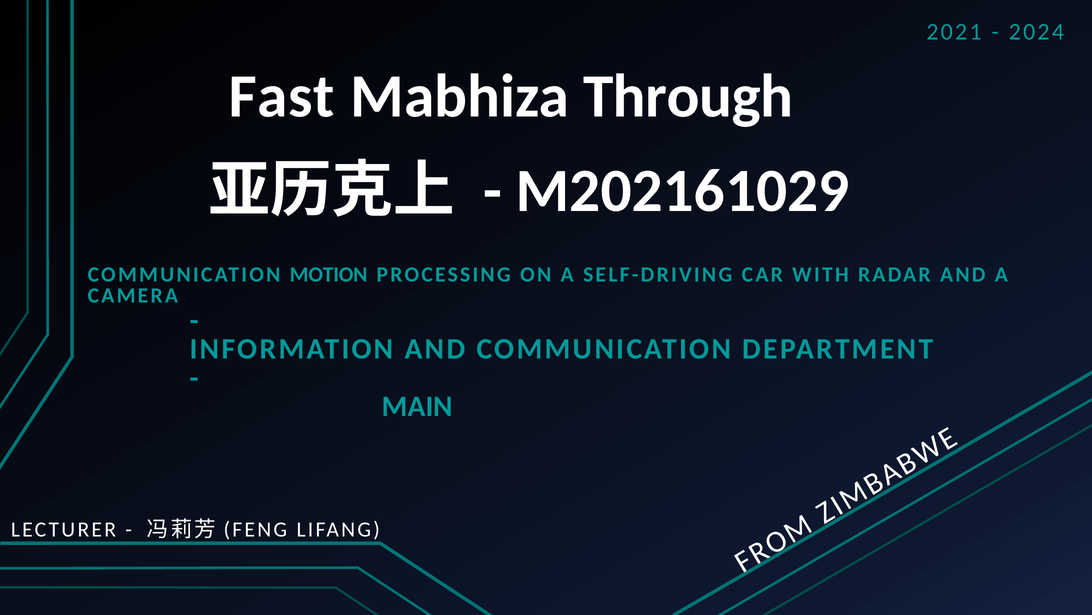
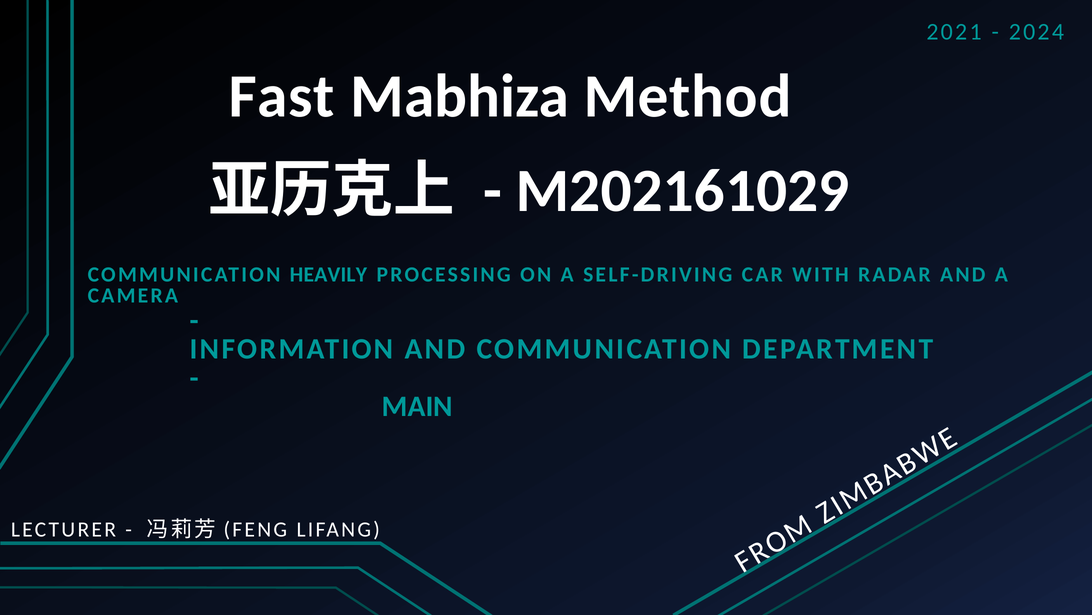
Through: Through -> Method (688, 96)
MOTION: MOTION -> HEAVILY (328, 275)
